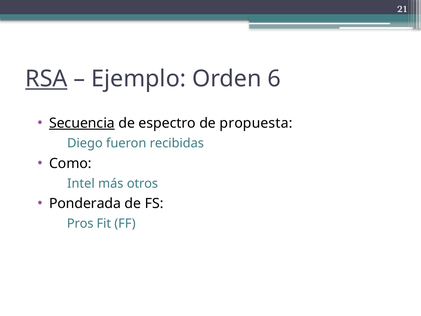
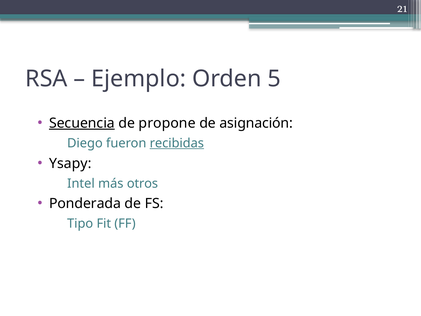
RSA underline: present -> none (46, 79)
6: 6 -> 5 (274, 79)
espectro: espectro -> propone (167, 123)
propuesta: propuesta -> asignación (256, 123)
recibidas underline: none -> present (177, 143)
Como: Como -> Ysapy (70, 163)
Pros: Pros -> Tipo (80, 224)
